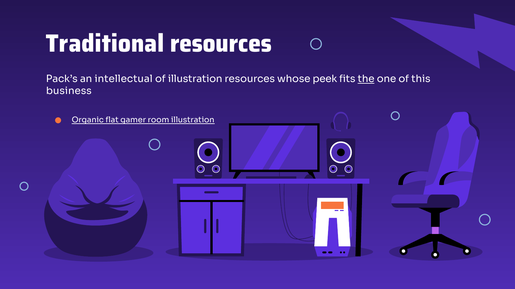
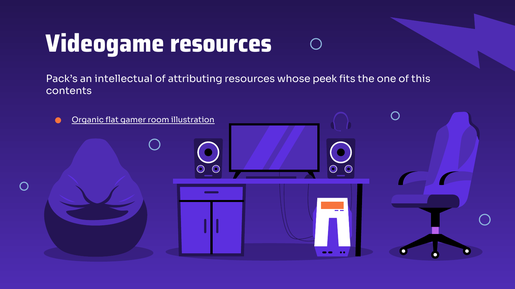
Traditional: Traditional -> Videogame (105, 44)
of illustration: illustration -> attributing (195, 79)
the underline: present -> none (366, 79)
business: business -> contents (69, 91)
